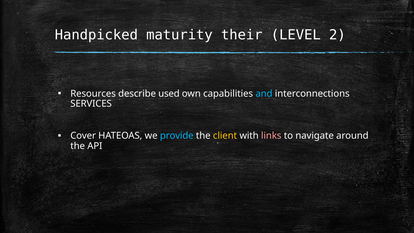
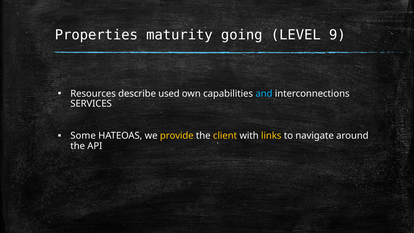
Handpicked: Handpicked -> Properties (96, 35)
their: their -> going (242, 35)
2: 2 -> 9 (337, 35)
Cover: Cover -> Some (83, 136)
provide colour: light blue -> yellow (177, 136)
links colour: pink -> yellow (271, 136)
